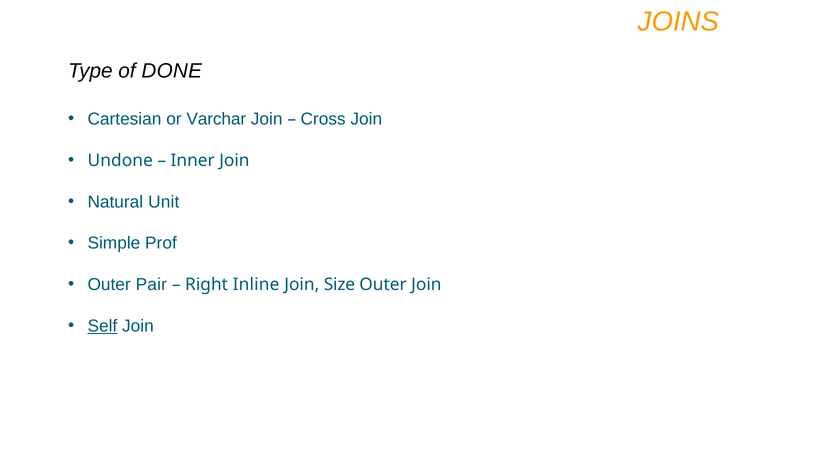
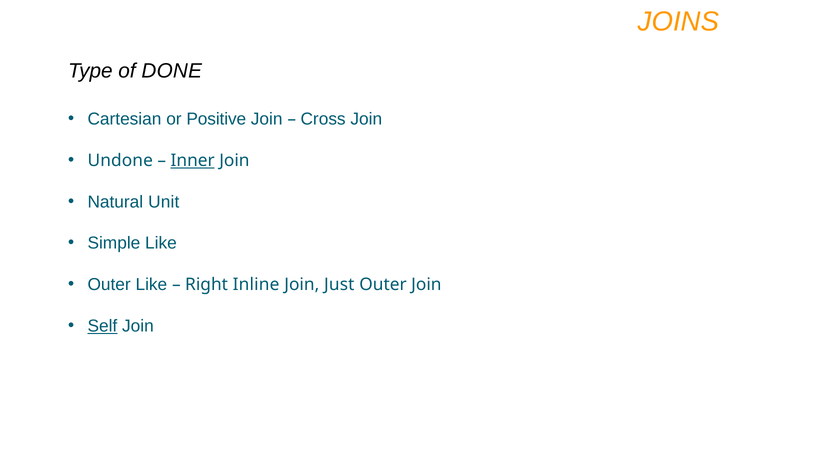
Varchar: Varchar -> Positive (216, 119)
Inner underline: none -> present (193, 161)
Simple Prof: Prof -> Like (161, 243)
Outer Pair: Pair -> Like (151, 285)
Size: Size -> Just (339, 285)
